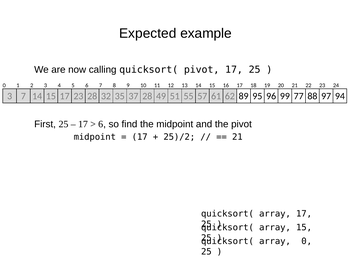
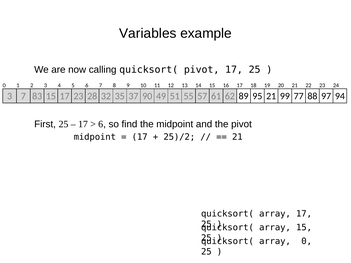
Expected: Expected -> Variables (148, 33)
7 14: 14 -> 83 (37, 96)
37 28: 28 -> 90 (147, 96)
95 96: 96 -> 21 (271, 96)
